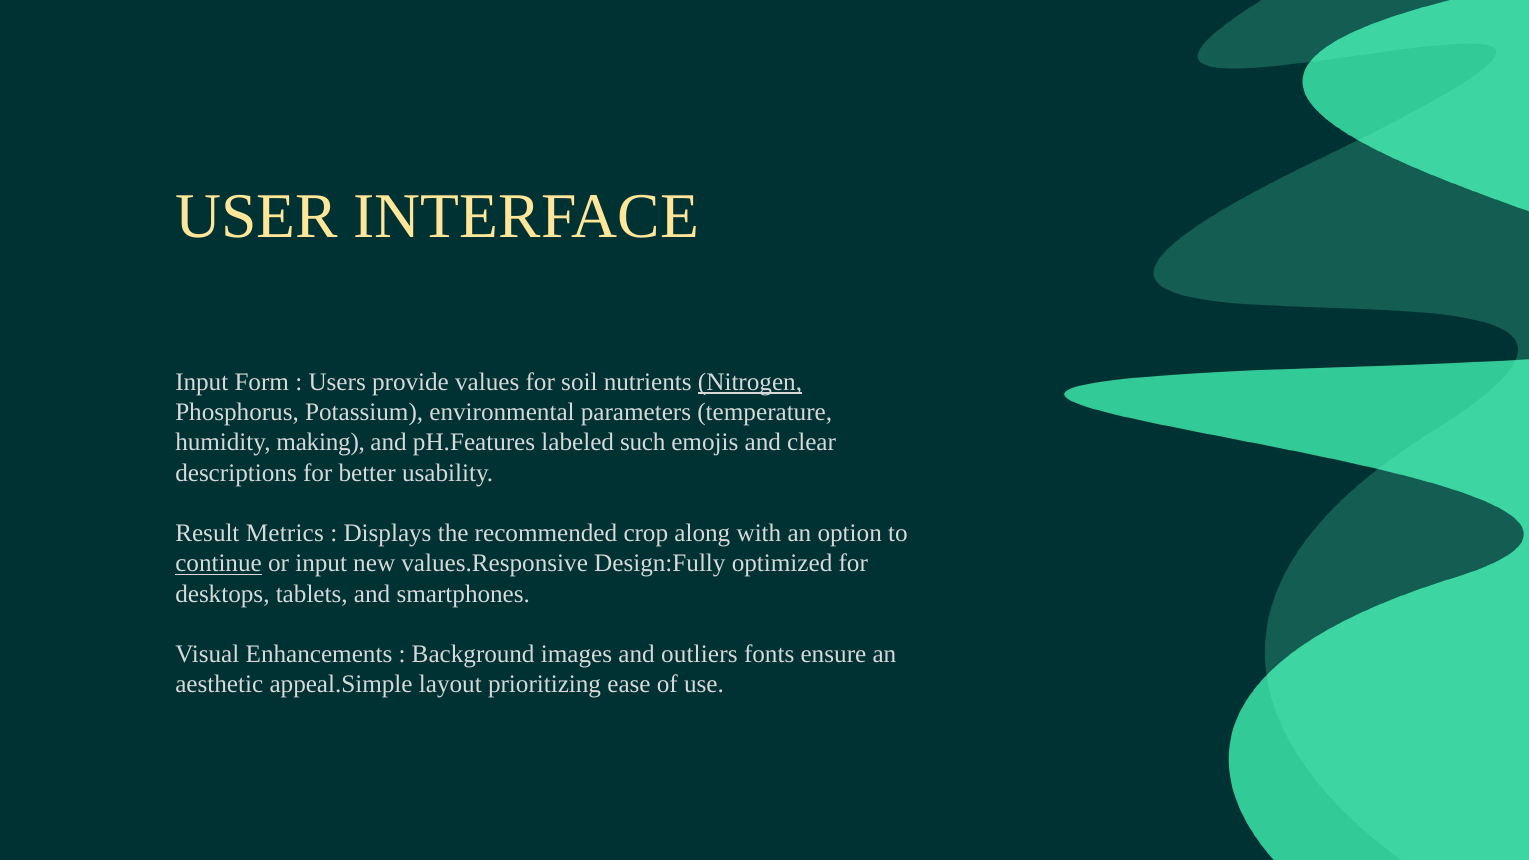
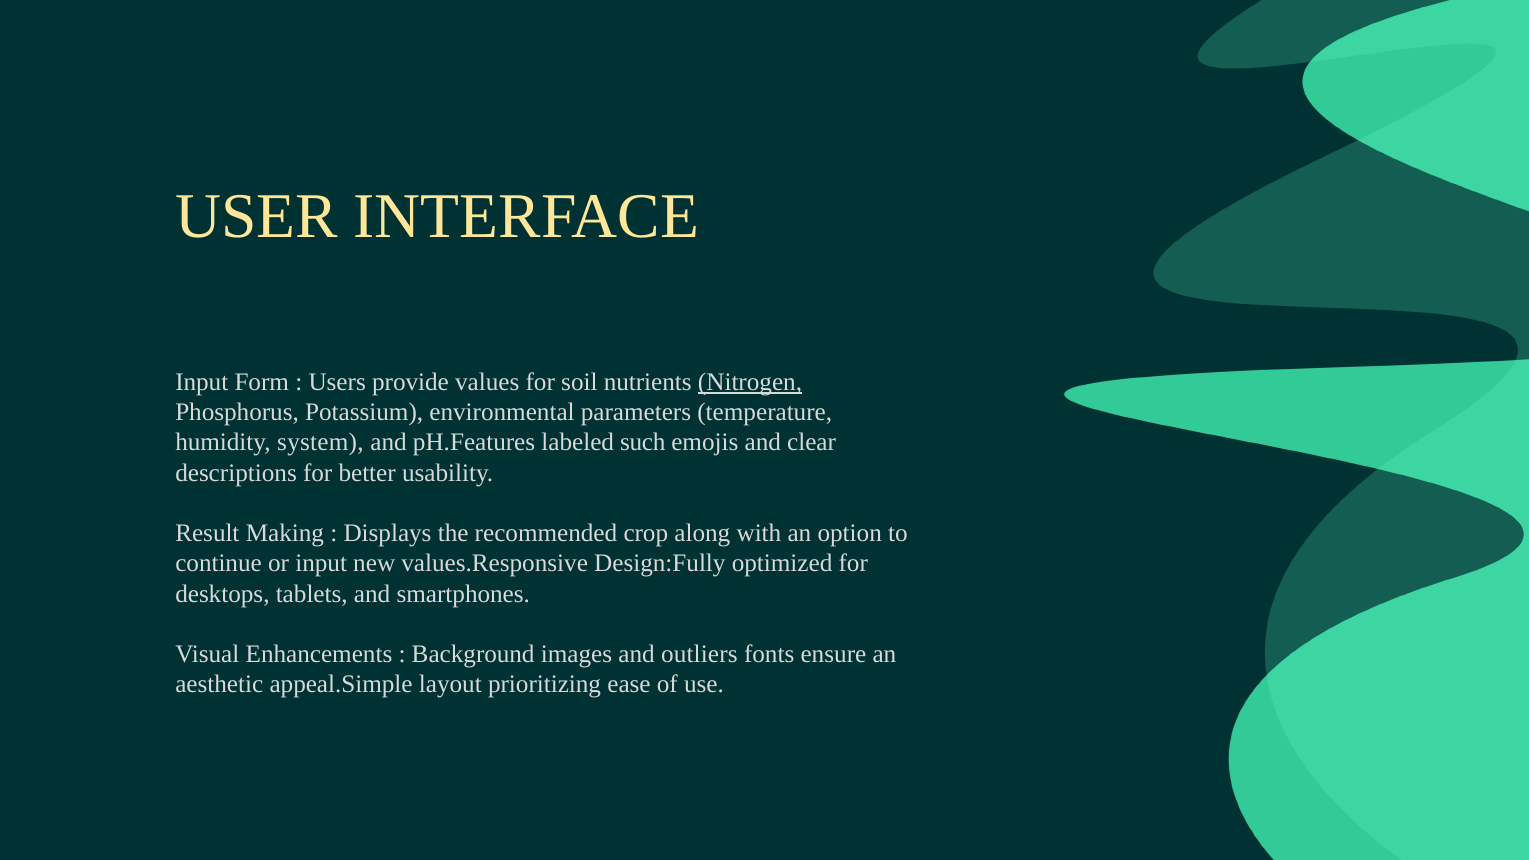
making: making -> system (320, 443)
Metrics: Metrics -> Making (285, 533)
continue underline: present -> none (219, 564)
